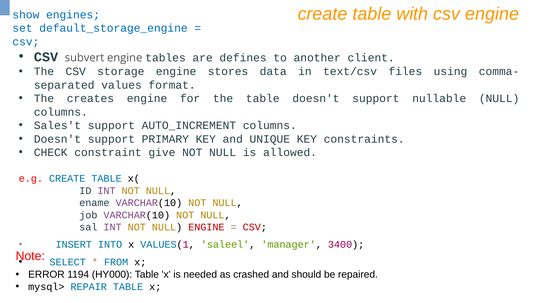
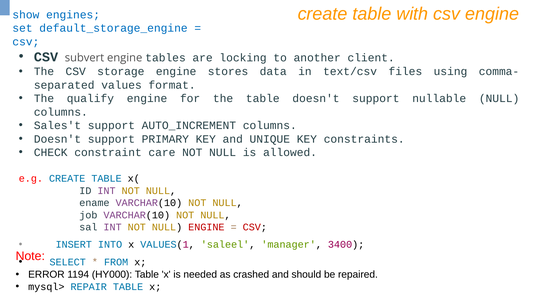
defines: defines -> locking (243, 58)
creates: creates -> qualify (90, 98)
give: give -> care (162, 152)
